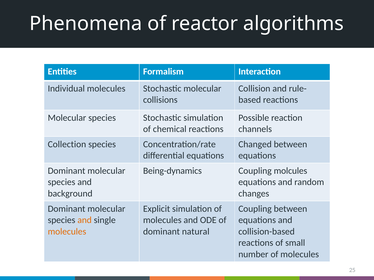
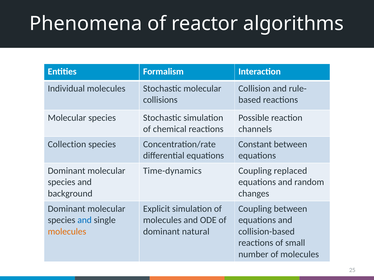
Changed: Changed -> Constant (255, 144)
Being-dynamics: Being-dynamics -> Time-dynamics (172, 171)
molcules: molcules -> replaced (290, 171)
and colour: orange -> blue (85, 220)
